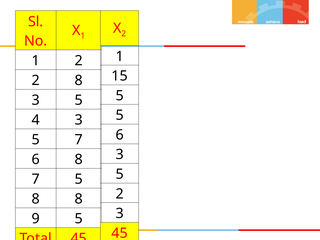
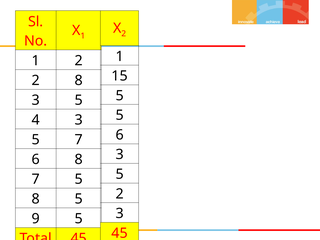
8 8: 8 -> 5 (79, 199)
